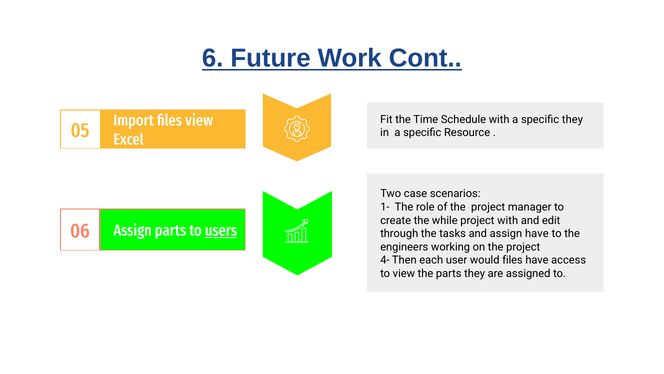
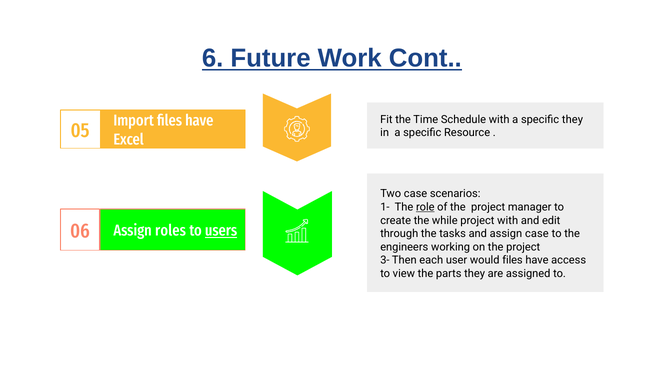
Import files view: view -> have (199, 121)
role underline: none -> present (425, 207)
Assign parts: parts -> roles (171, 230)
assign have: have -> case (537, 233)
4-: 4- -> 3- (385, 260)
